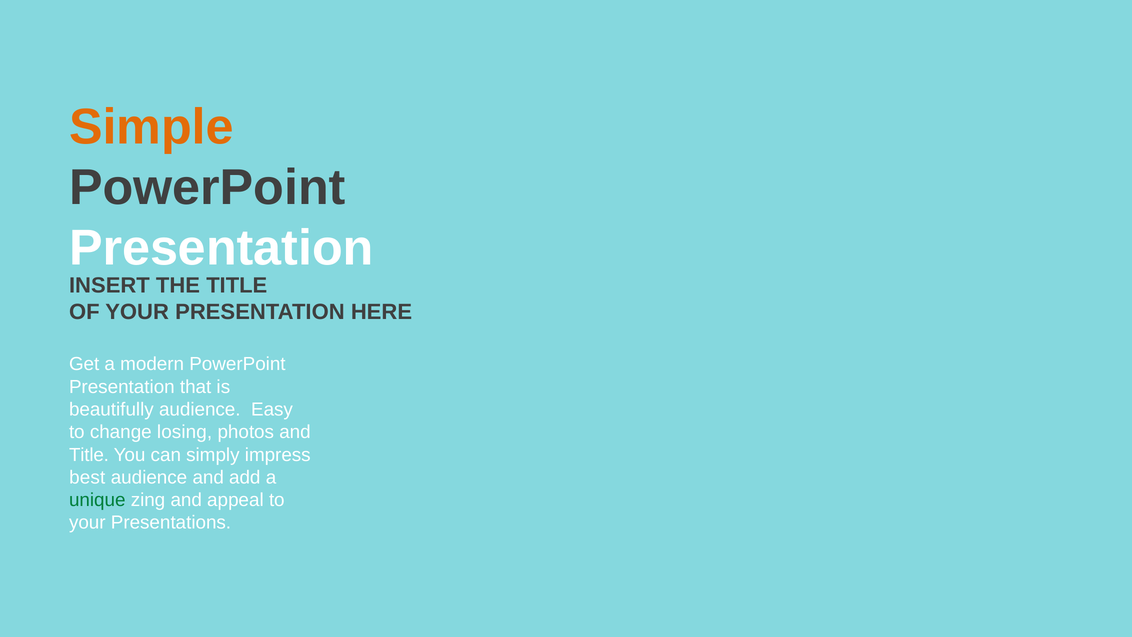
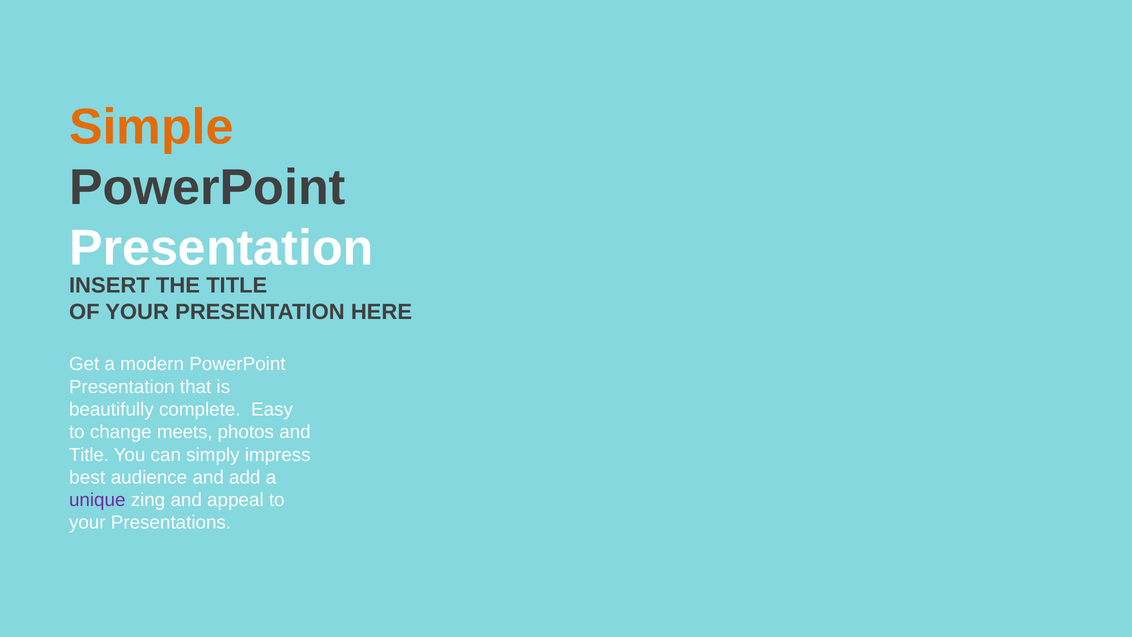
beautifully audience: audience -> complete (200, 409)
losing: losing -> meets (185, 432)
unique colour: green -> purple (97, 500)
